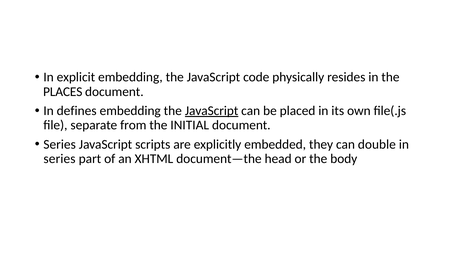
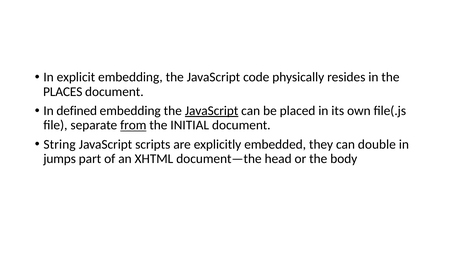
defines: defines -> defined (77, 111)
from underline: none -> present (133, 125)
Series: Series -> String (60, 144)
series: series -> jumps (60, 159)
